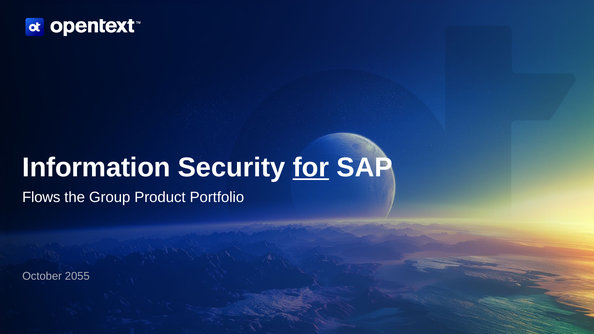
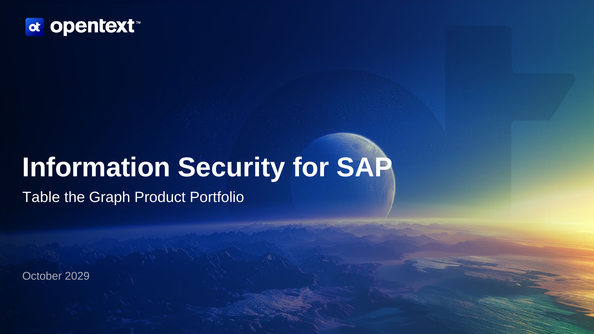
for underline: present -> none (311, 167)
Flows: Flows -> Table (41, 197)
Group: Group -> Graph (110, 197)
2055: 2055 -> 2029 (77, 276)
